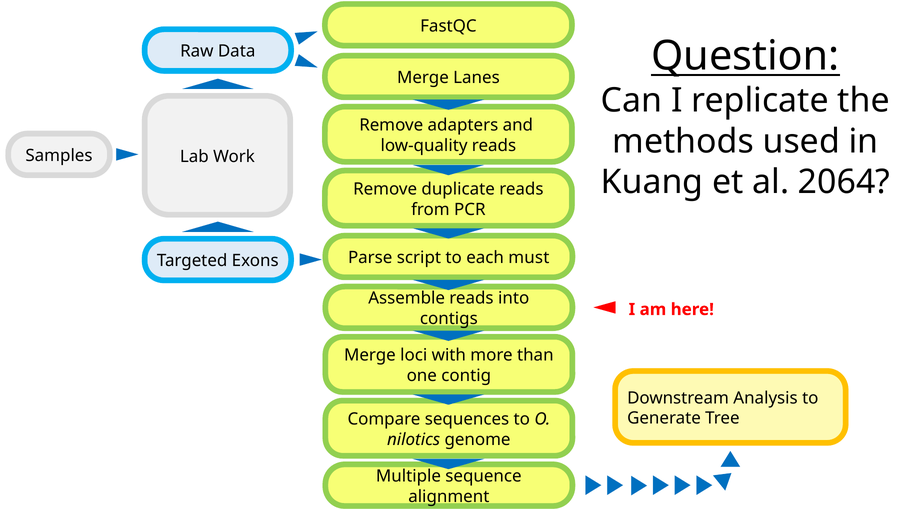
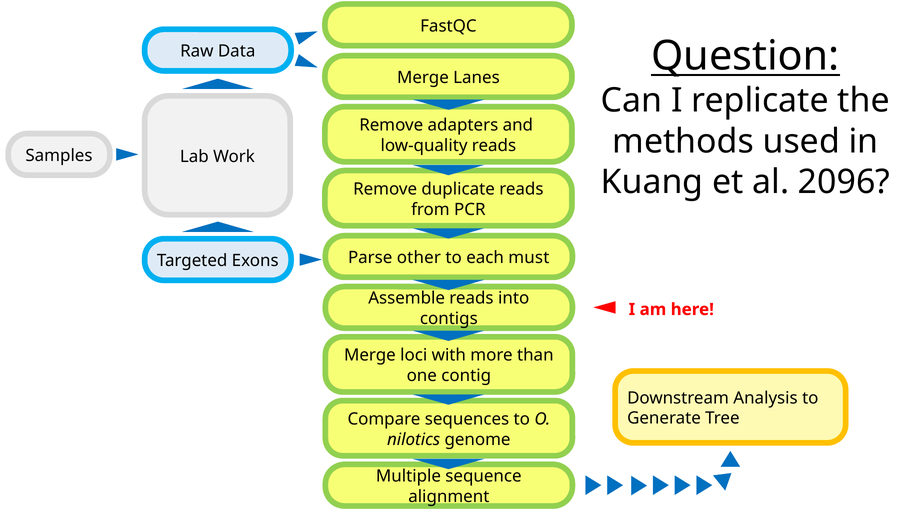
2064: 2064 -> 2096 (844, 182)
script: script -> other (419, 257)
